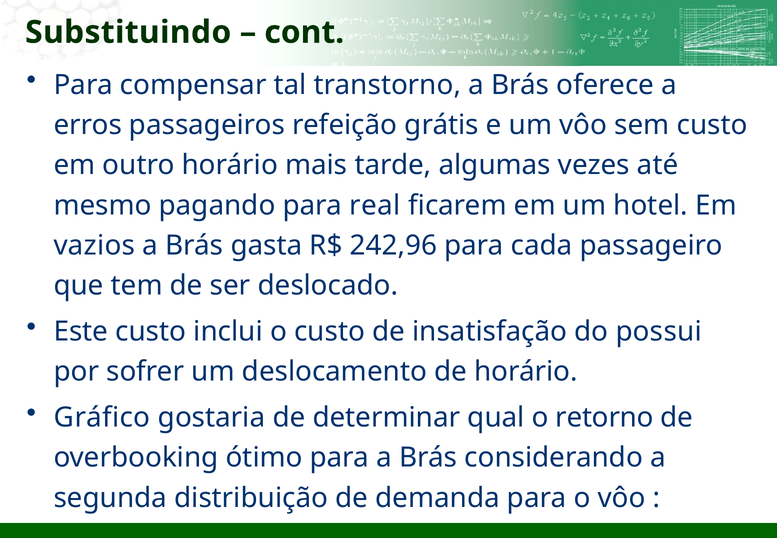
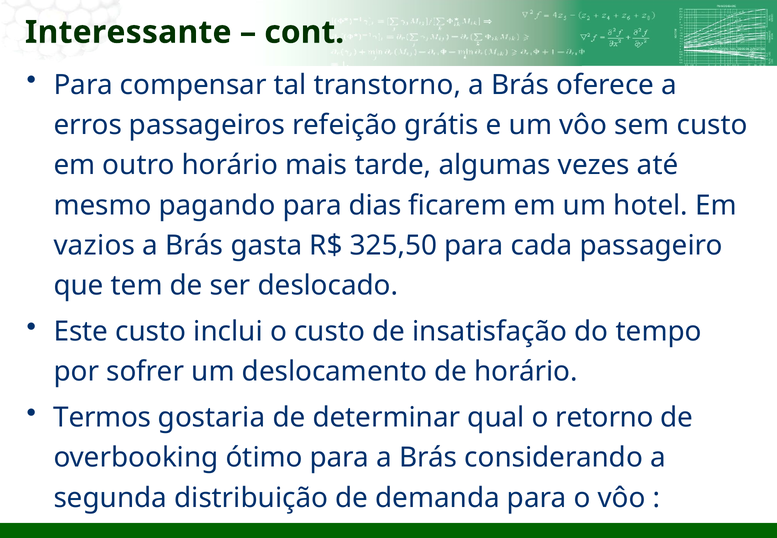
Substituindo: Substituindo -> Interessante (128, 32)
real: real -> dias (375, 205)
242,96: 242,96 -> 325,50 (393, 246)
possui: possui -> tempo (659, 331)
Gráfico: Gráfico -> Termos (102, 417)
